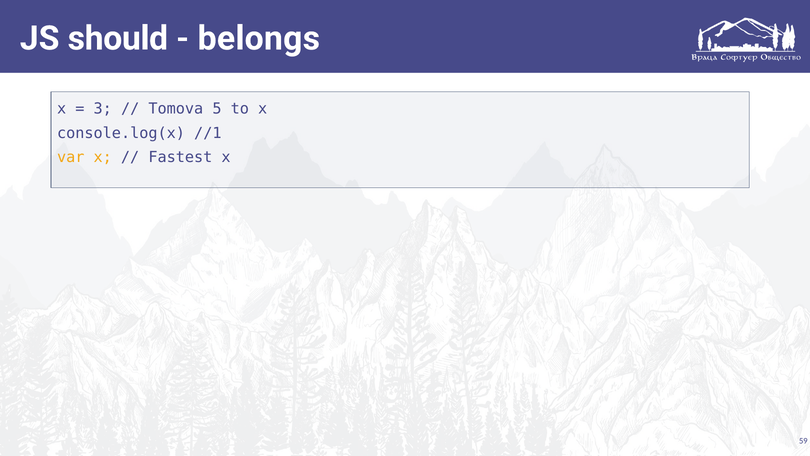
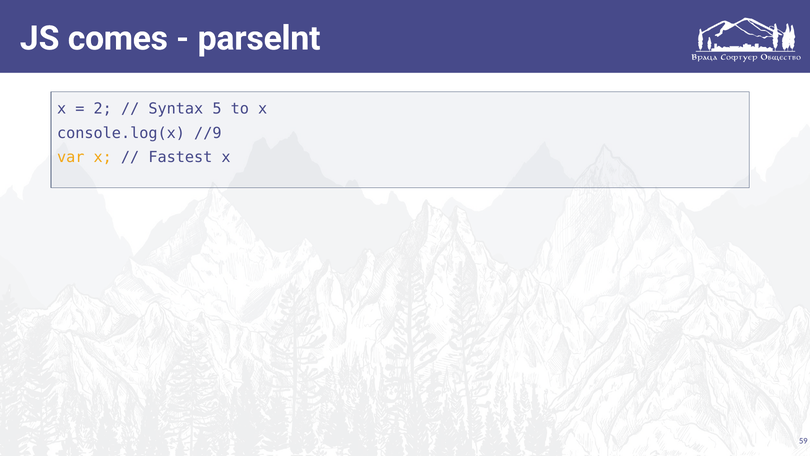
should: should -> comes (118, 38)
belongs: belongs -> parselnt (259, 38)
3: 3 -> 2 (103, 109)
Tomova: Tomova -> Syntax (176, 109)
//1: //1 -> //9 (208, 133)
